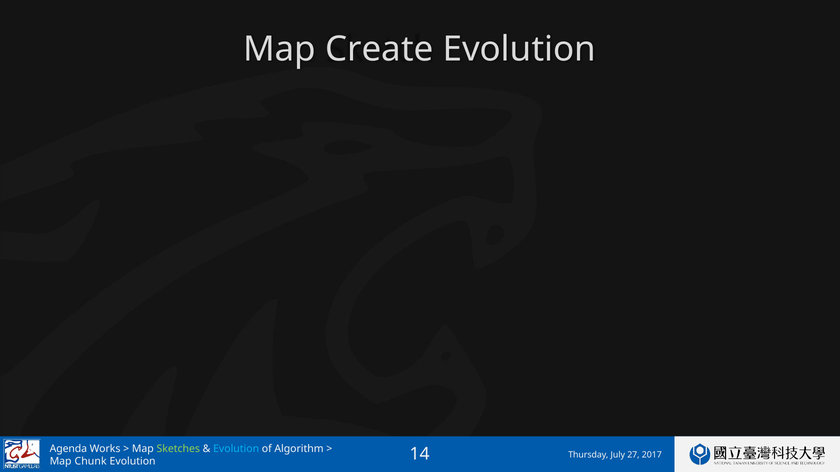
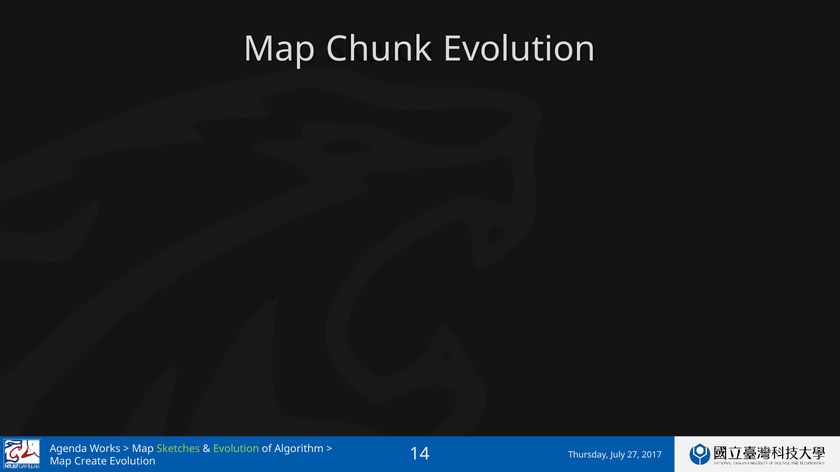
Create: Create -> Chunk (379, 49)
Evolution colour: light blue -> light green (236, 449)
Chunk: Chunk -> Create (91, 462)
